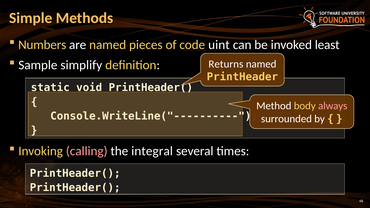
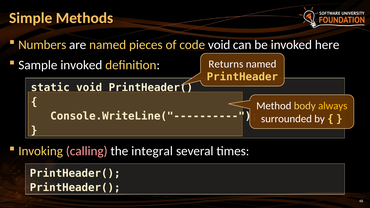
code uint: uint -> void (219, 45)
least: least -> here (327, 45)
Sample simplify: simplify -> invoked (81, 65)
always colour: pink -> yellow (333, 106)
